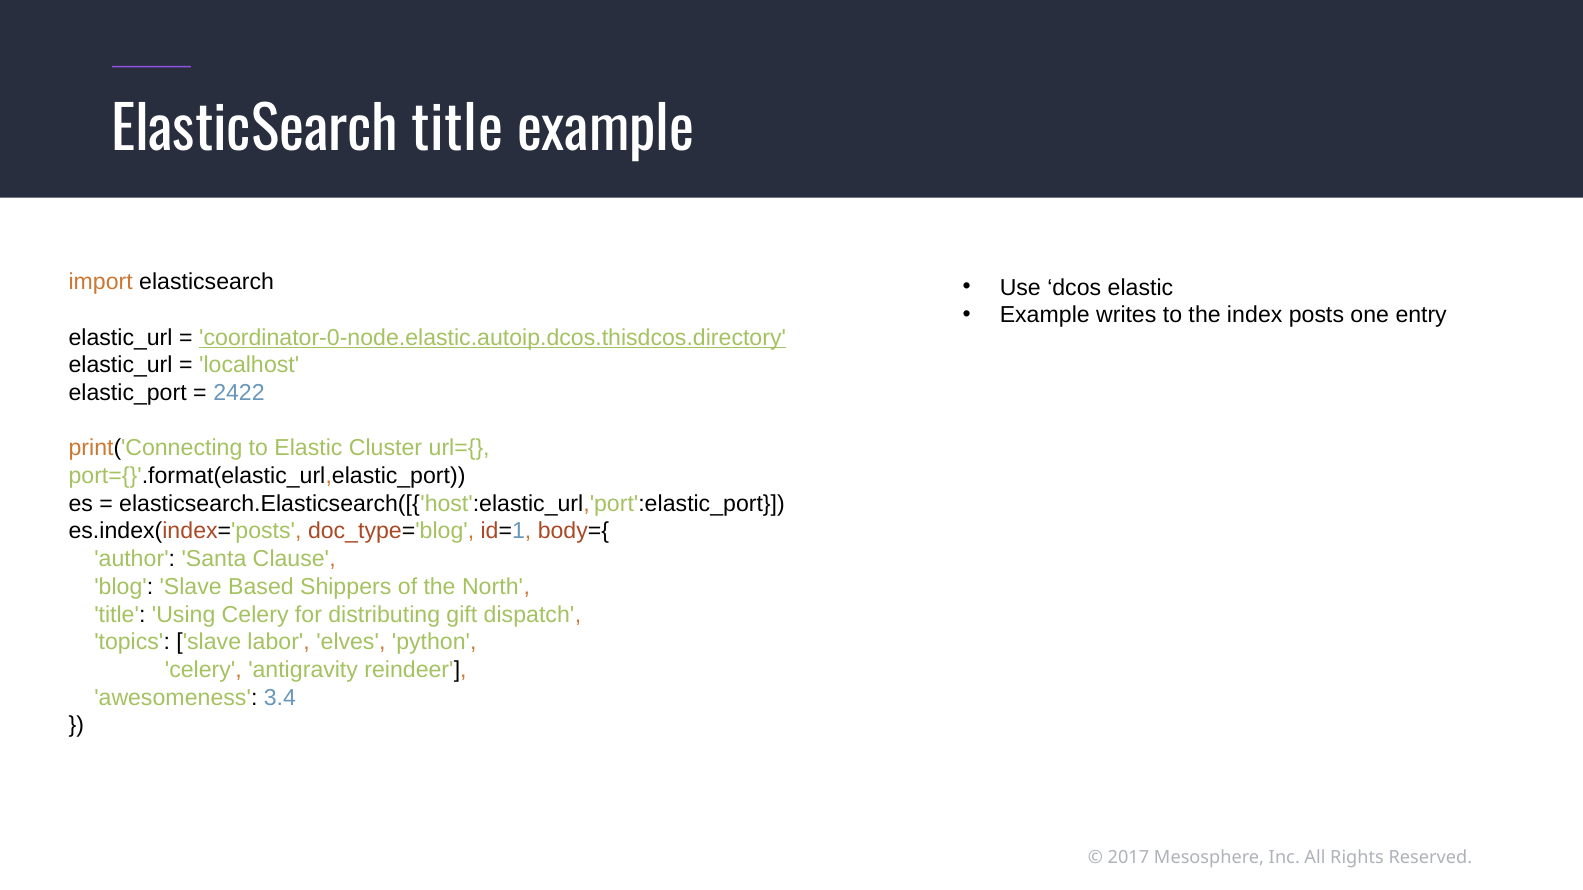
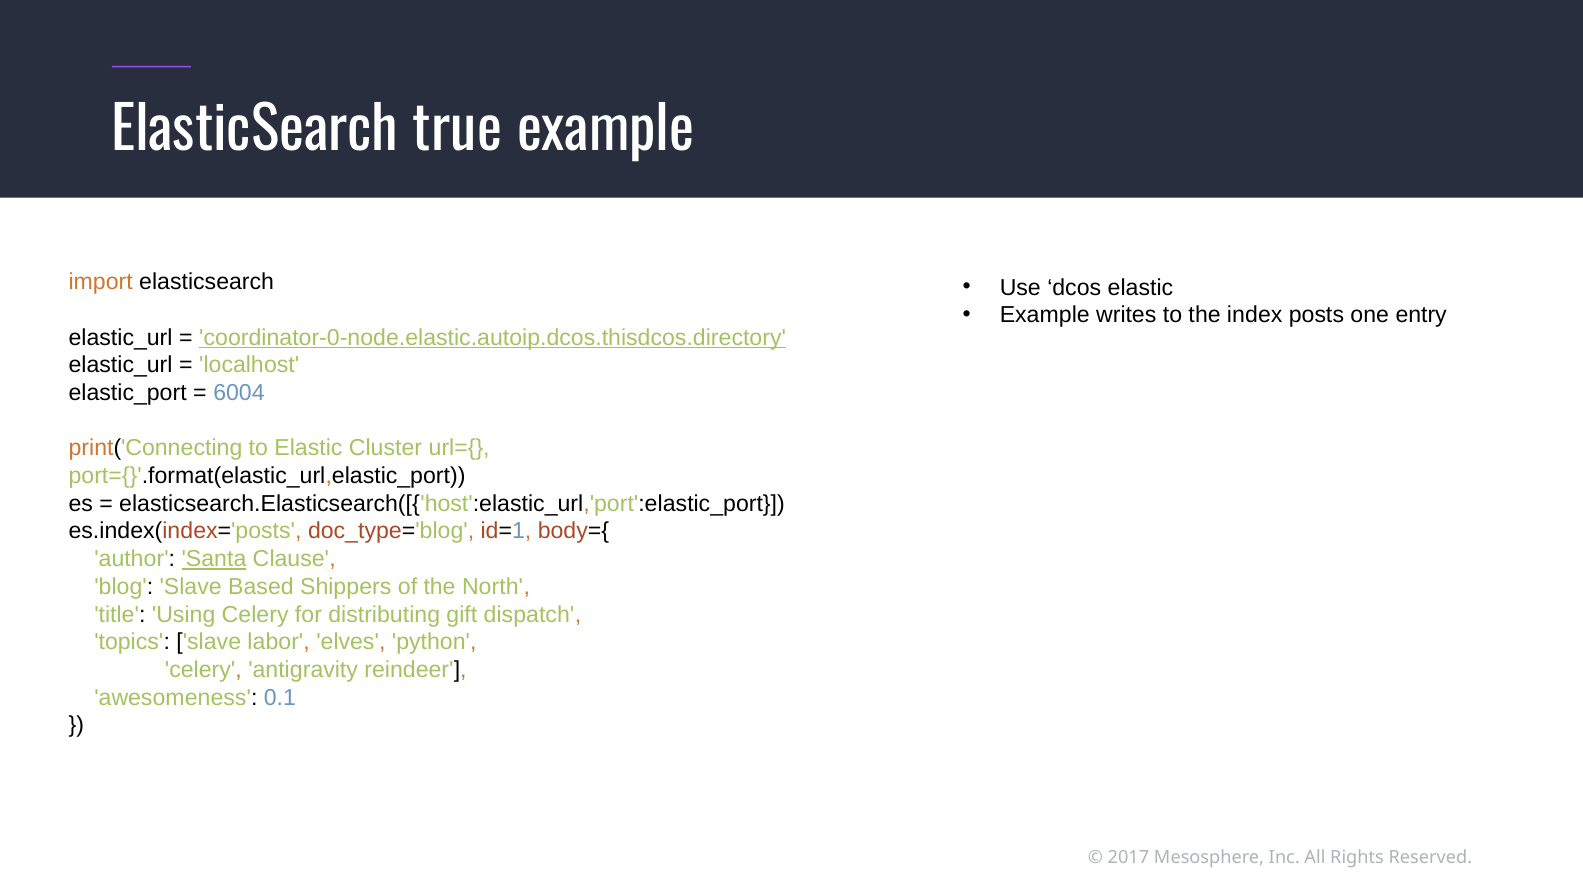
ElasticSearch title: title -> true (457, 131)
2422: 2422 -> 6004 (239, 393)
Santa underline: none -> present (214, 559)
3.4: 3.4 -> 0.1 (280, 698)
